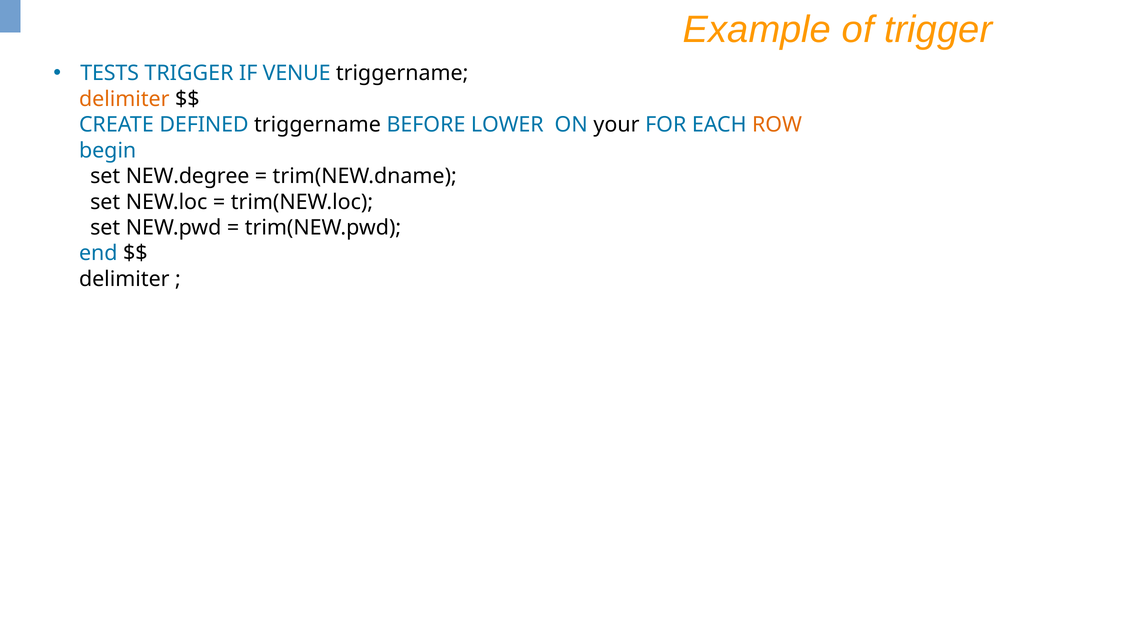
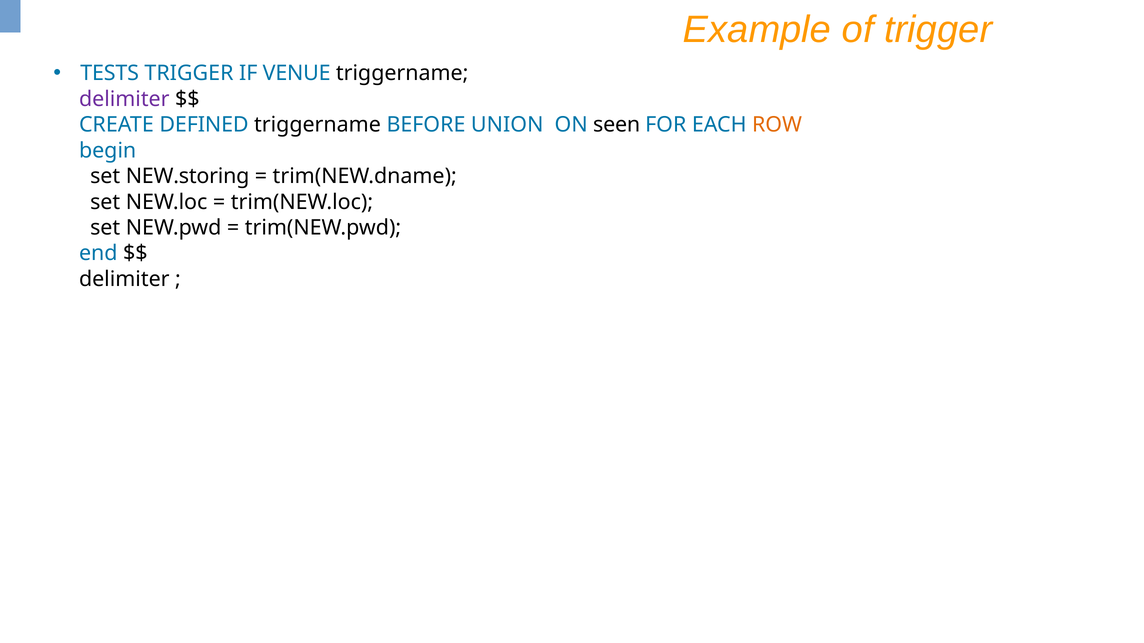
delimiter colour: orange -> purple (124, 99)
LOWER: LOWER -> UNION (507, 125)
your: your -> seen (617, 125)
NEW.degree: NEW.degree -> NEW.storing (188, 176)
